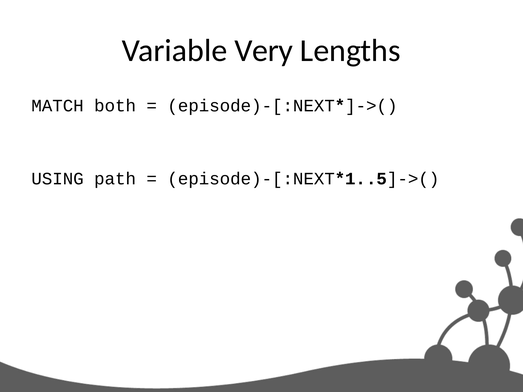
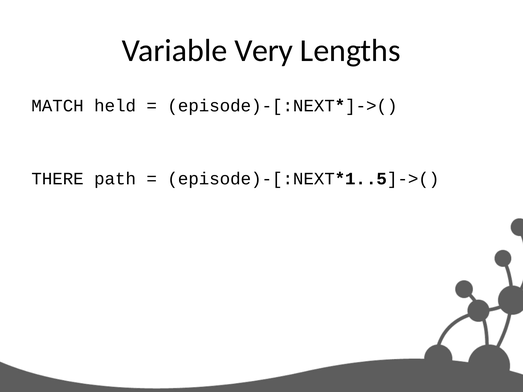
both: both -> held (115, 106)
USING: USING -> THERE (58, 179)
